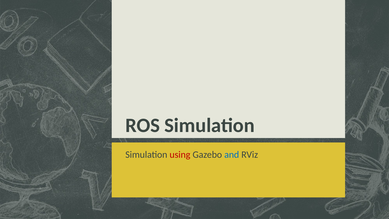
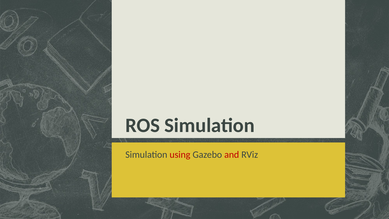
and colour: blue -> red (232, 154)
